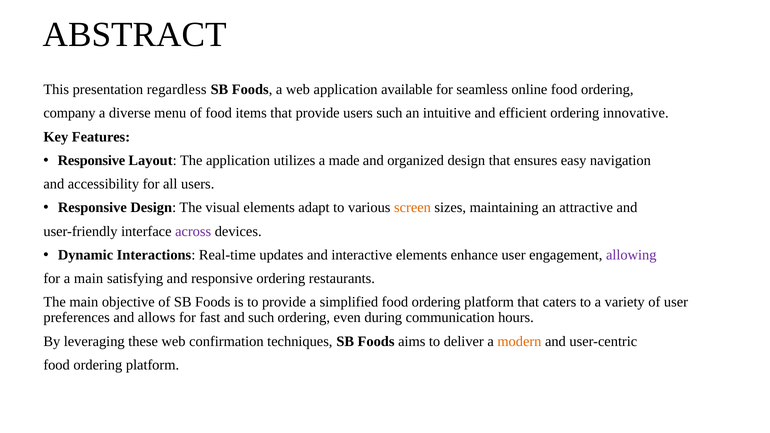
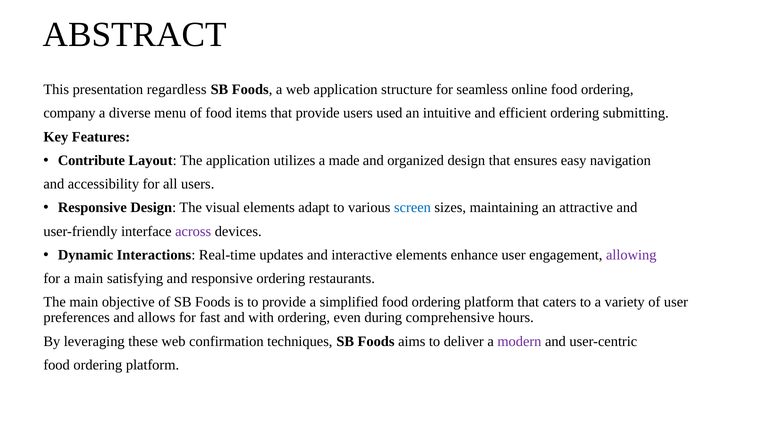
available: available -> structure (407, 90)
users such: such -> used (389, 113)
innovative: innovative -> submitting (636, 113)
Responsive: Responsive -> Contribute (91, 160)
screen colour: orange -> blue (412, 208)
and such: such -> with (261, 318)
communication: communication -> comprehensive (450, 318)
modern colour: orange -> purple (519, 341)
